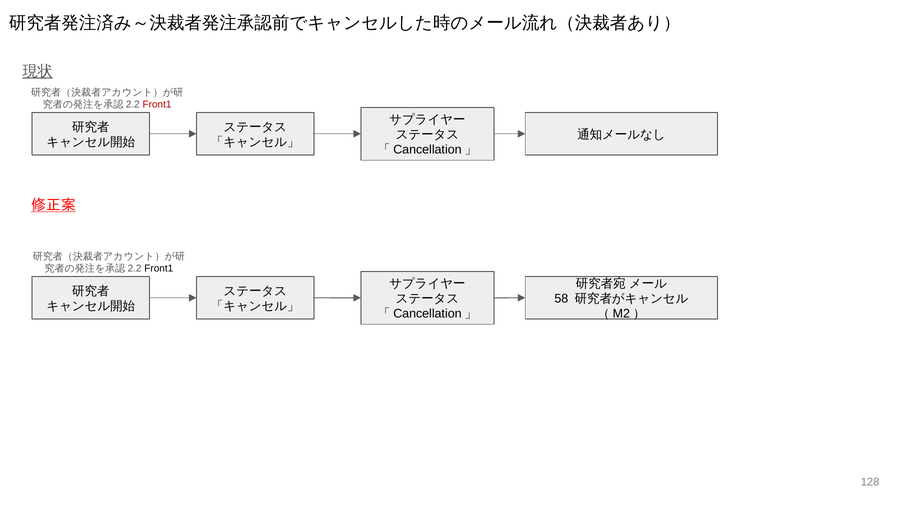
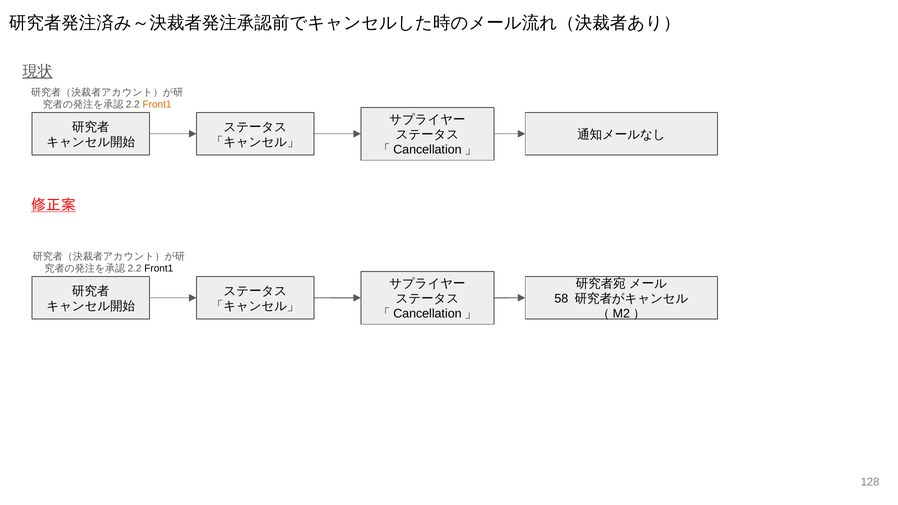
Front1 colour: red -> orange (157, 105)
